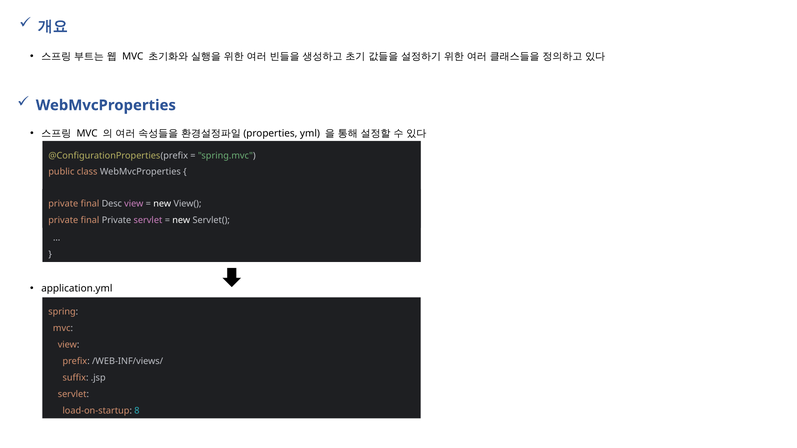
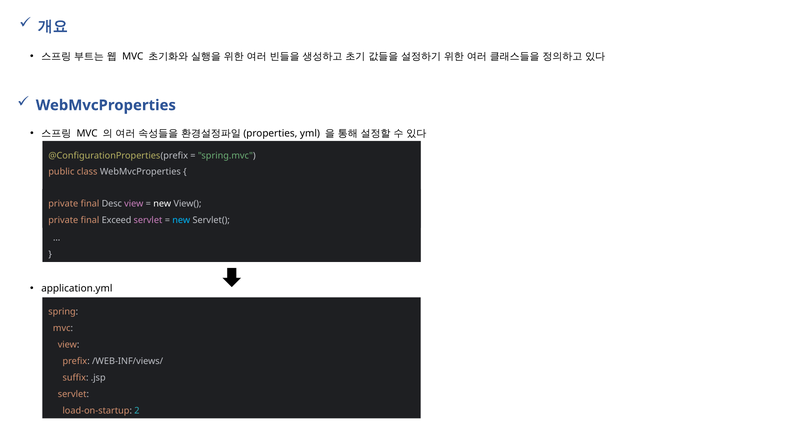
final Private: Private -> Exceed (117, 220)
new colour: white -> light blue (181, 220)
8: 8 -> 2 (137, 411)
